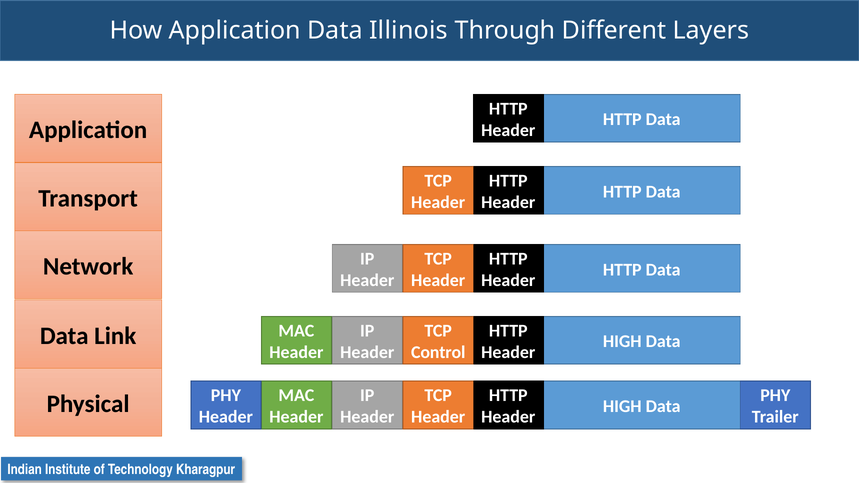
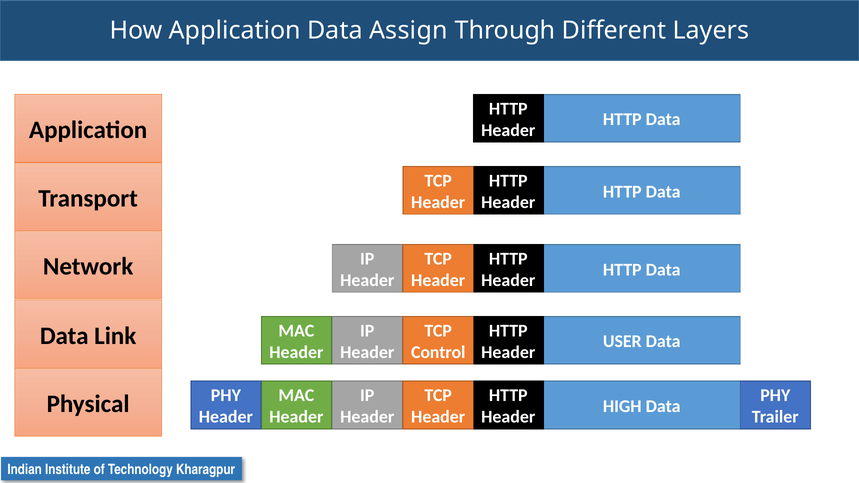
Illinois: Illinois -> Assign (409, 30)
HIGH: HIGH -> USER (622, 342)
